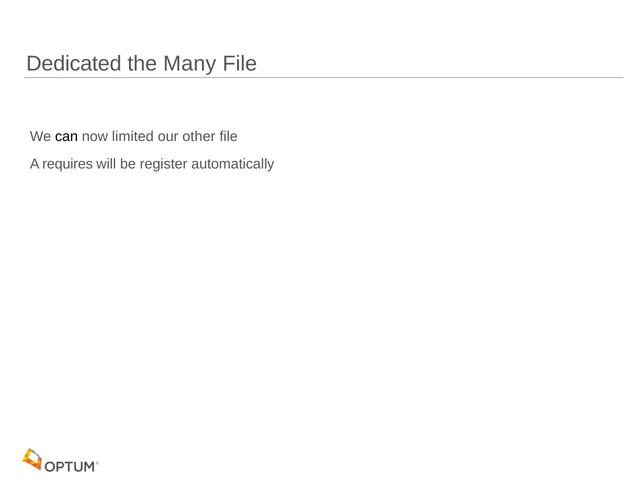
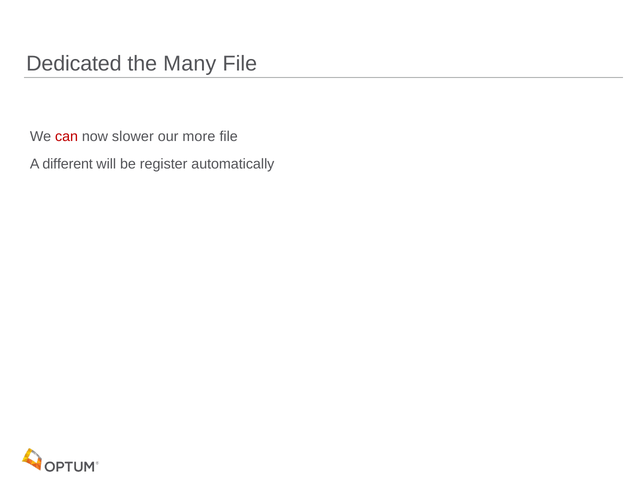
can colour: black -> red (67, 137)
limited: limited -> slower (133, 137)
other: other -> more (199, 137)
requires: requires -> different (68, 164)
